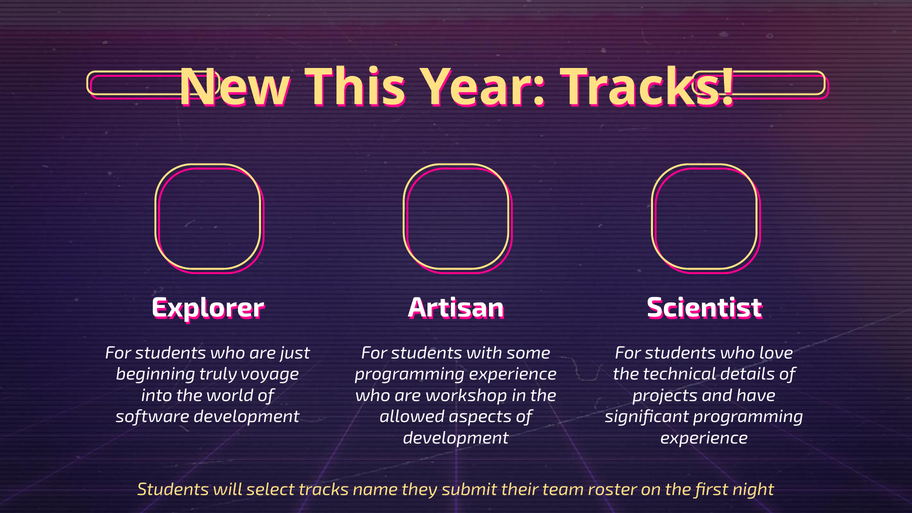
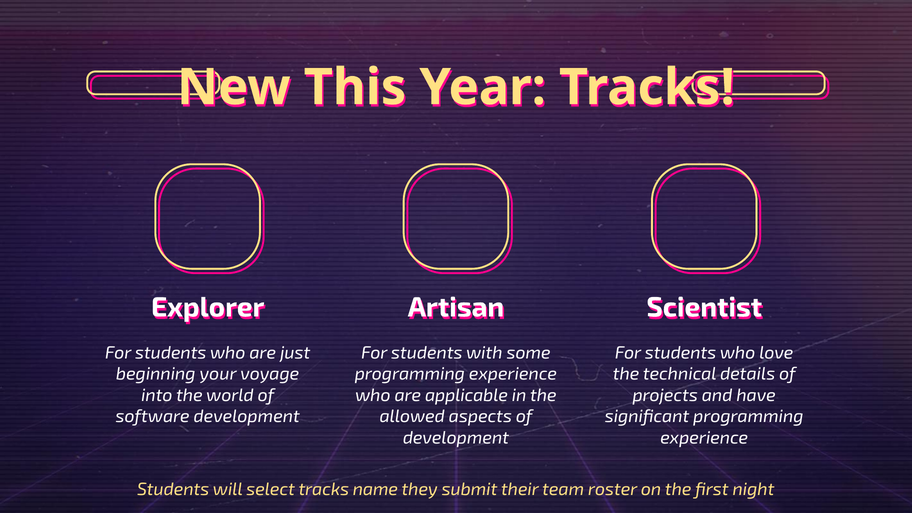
truly: truly -> your (218, 374)
workshop: workshop -> applicable (466, 395)
